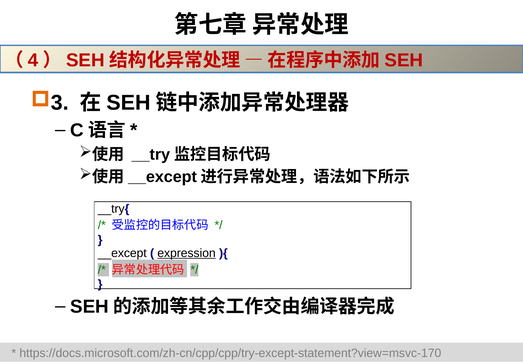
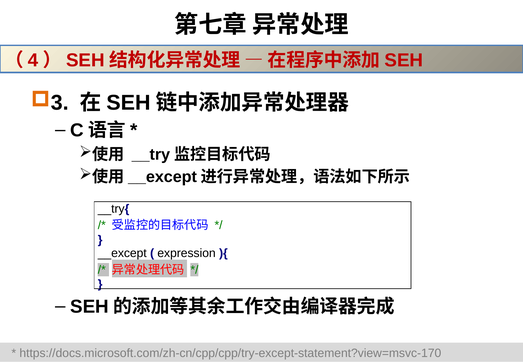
expression underline: present -> none (187, 253)
